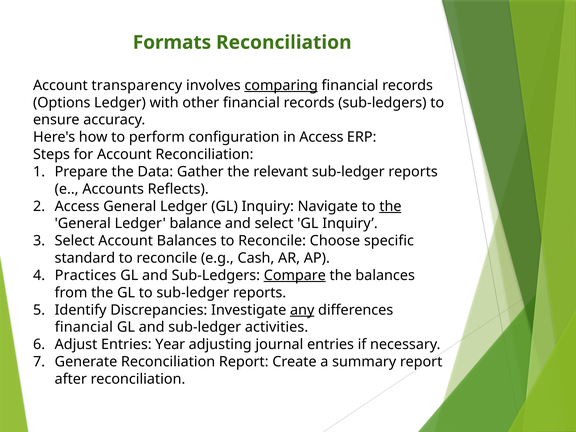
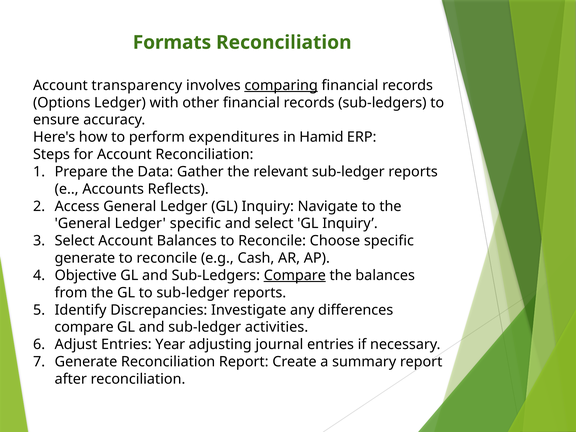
configuration: configuration -> expenditures (234, 137)
in Access: Access -> Hamid (321, 137)
the underline: present -> none (390, 206)
Ledger balance: balance -> specific (195, 224)
standard: standard -> generate (85, 258)
Practices: Practices -> Objective (86, 275)
any underline: present -> none (302, 310)
financial: financial -> compare (84, 327)
